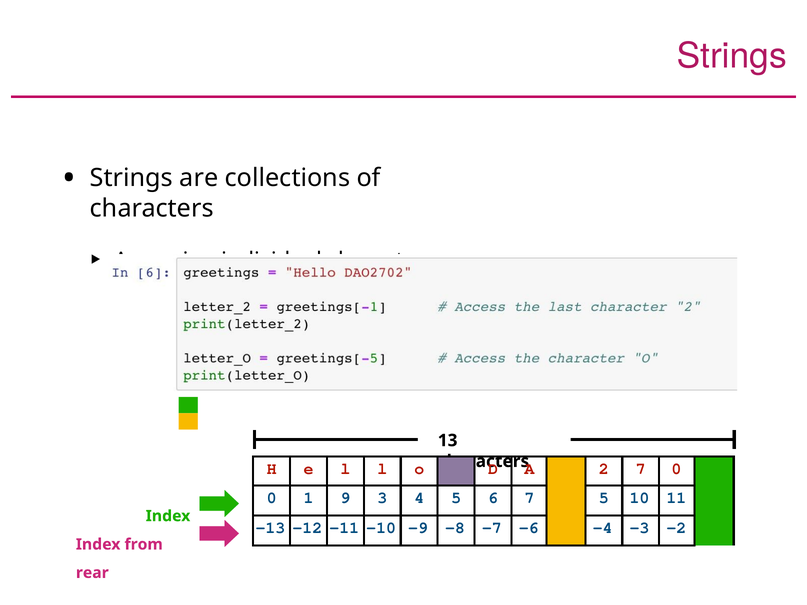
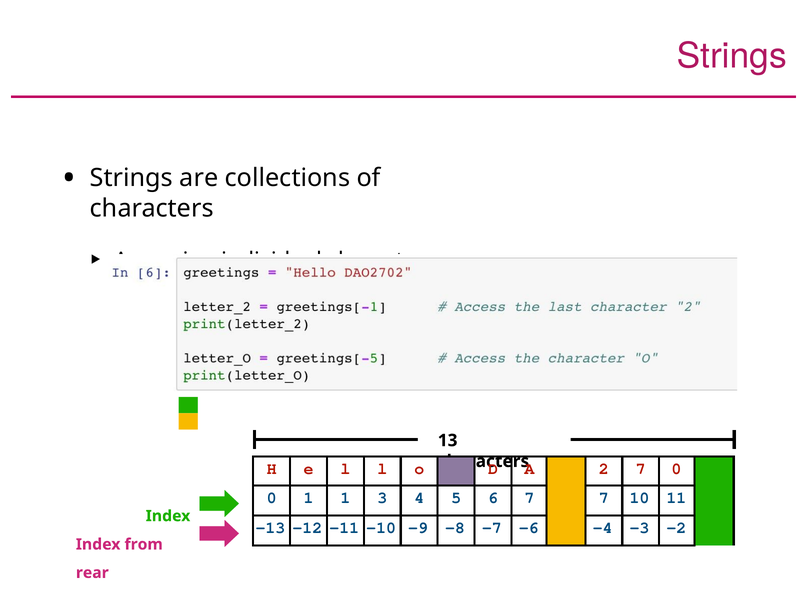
1 9: 9 -> 1 (345, 498)
7 5: 5 -> 7 (604, 498)
